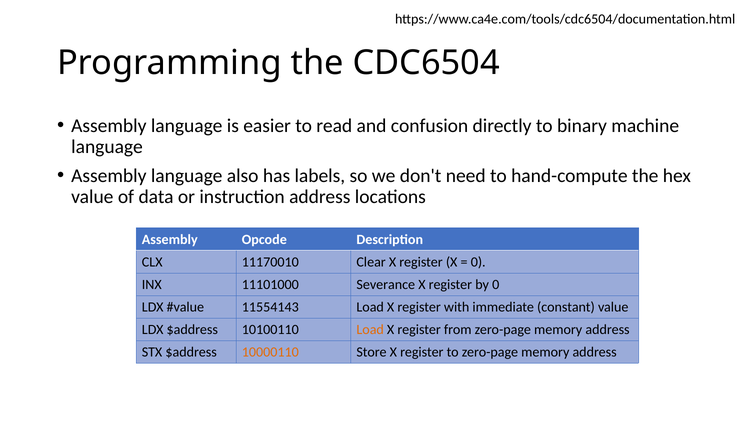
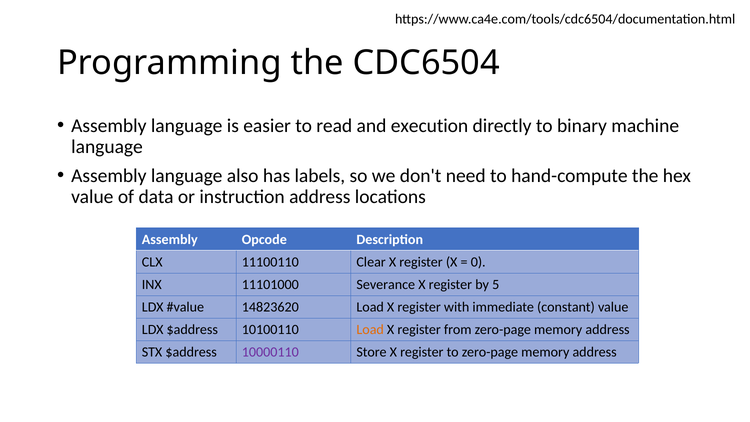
confusion: confusion -> execution (430, 126)
11170010: 11170010 -> 11100110 (270, 262)
by 0: 0 -> 5 (496, 284)
11554143: 11554143 -> 14823620 (270, 307)
10000110 colour: orange -> purple (270, 352)
